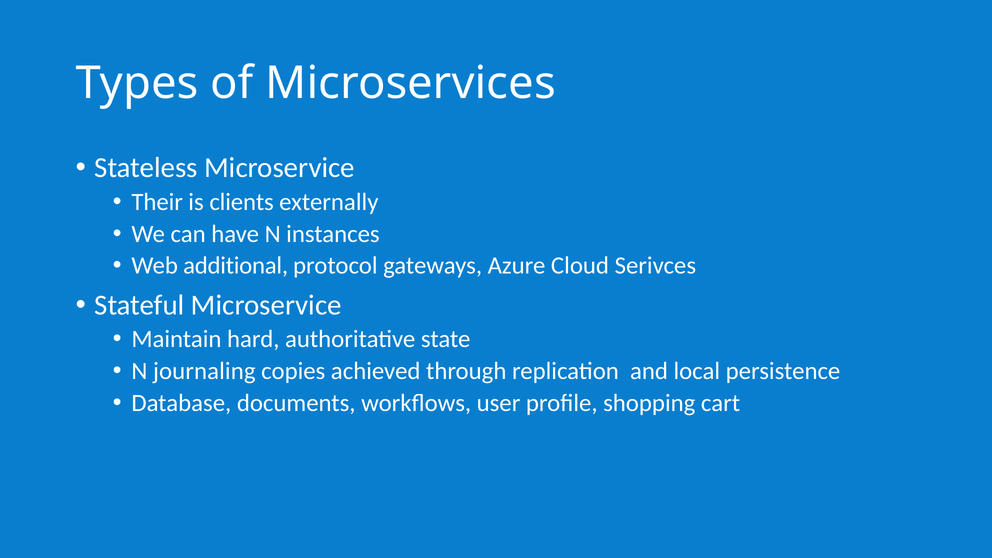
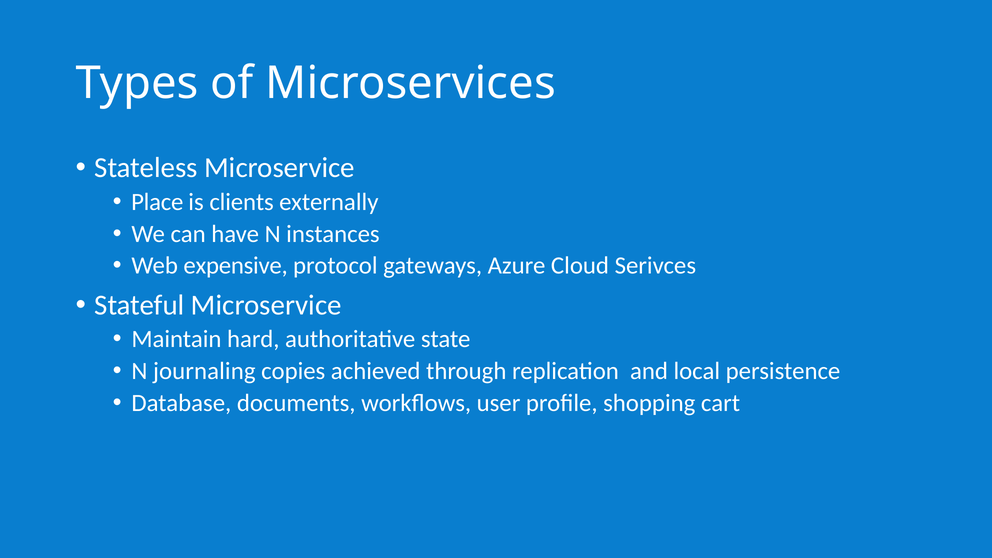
Their: Their -> Place (157, 202)
additional: additional -> expensive (236, 266)
